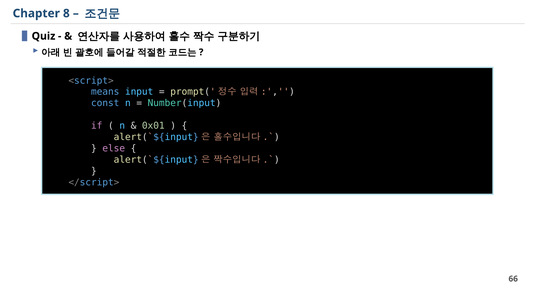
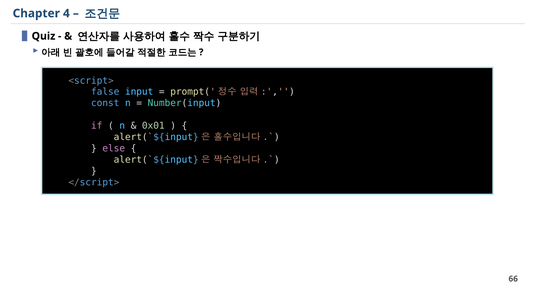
8: 8 -> 4 (66, 13)
means: means -> false (105, 92)
